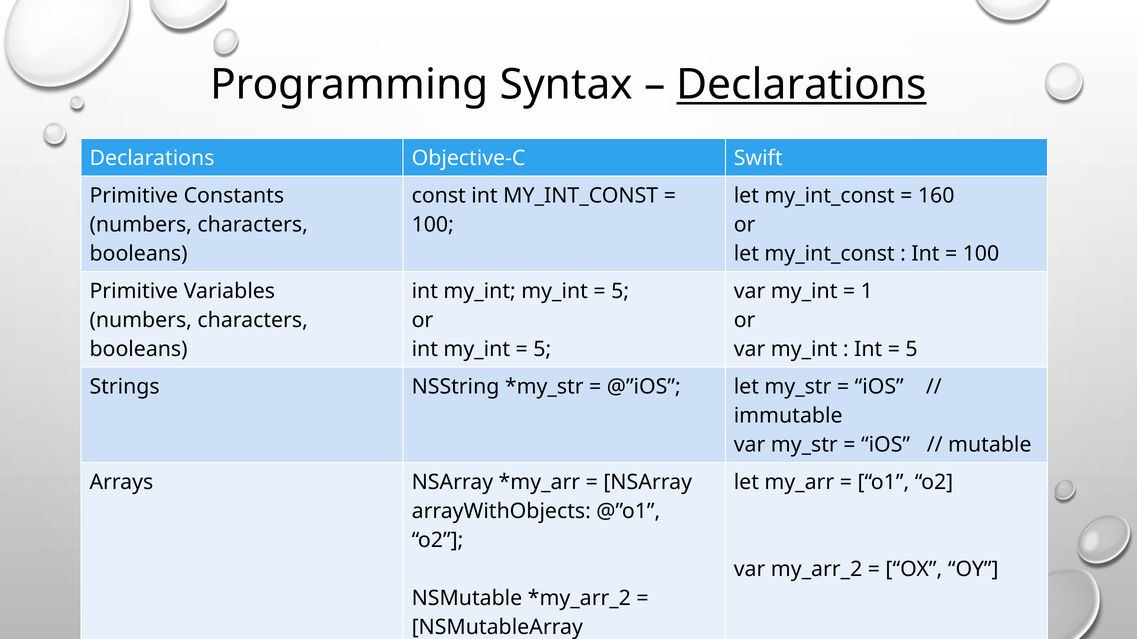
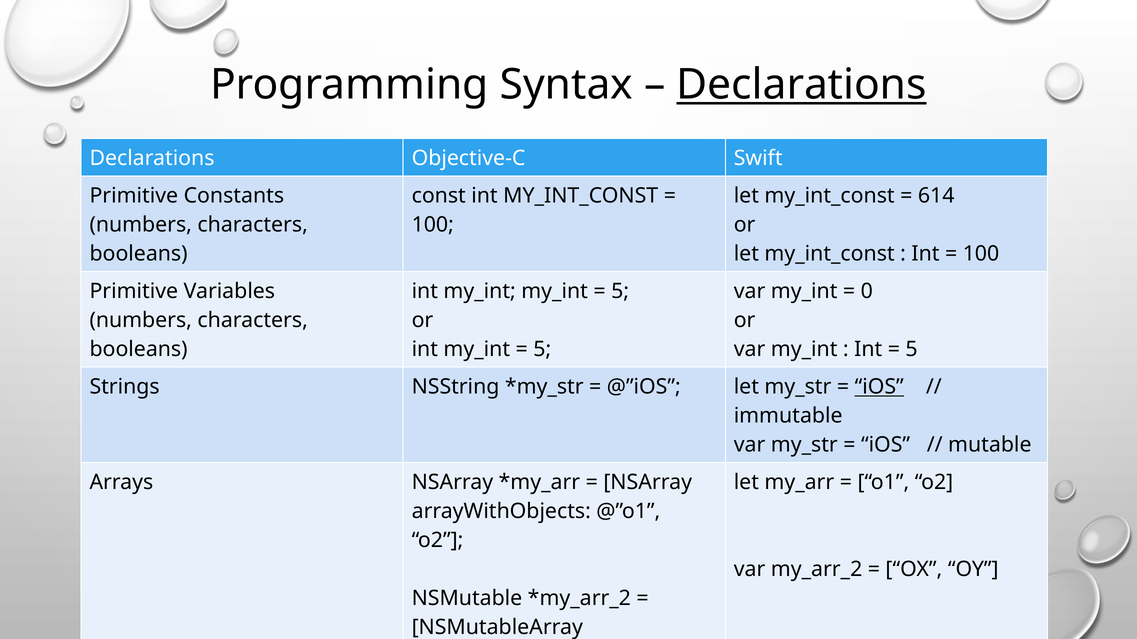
160: 160 -> 614 (936, 196)
1: 1 -> 0 (867, 292)
iOS underline: none -> present (879, 387)
